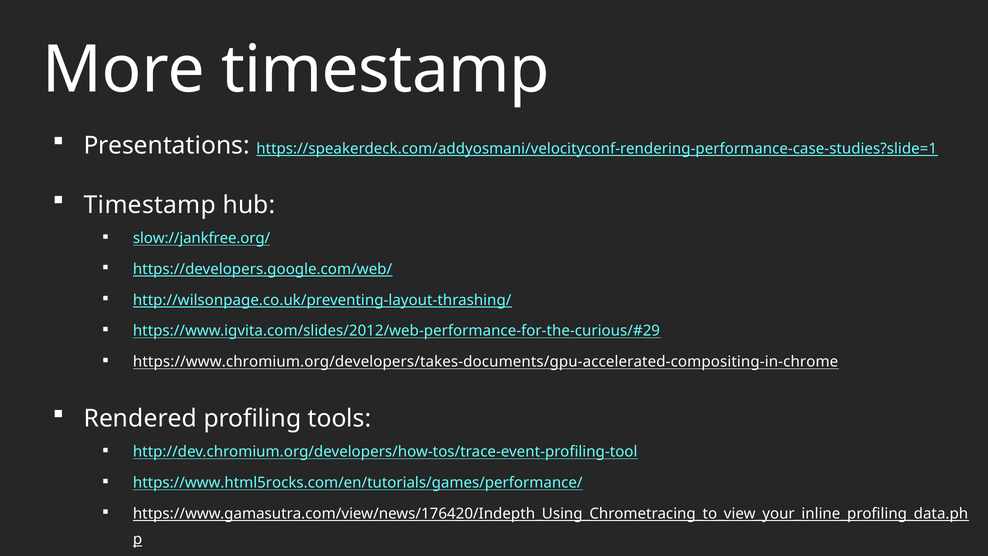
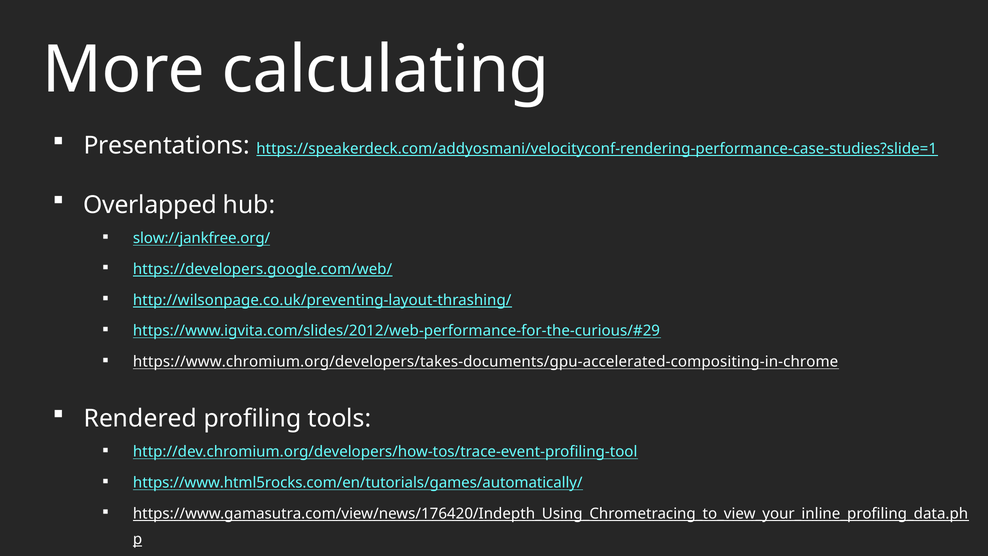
More timestamp: timestamp -> calculating (386, 70)
Timestamp: Timestamp -> Overlapped (150, 205)
https://www.html5rocks.com/en/tutorials/games/performance/: https://www.html5rocks.com/en/tutorials/games/performance/ -> https://www.html5rocks.com/en/tutorials/games/automatically/ (358, 483)
